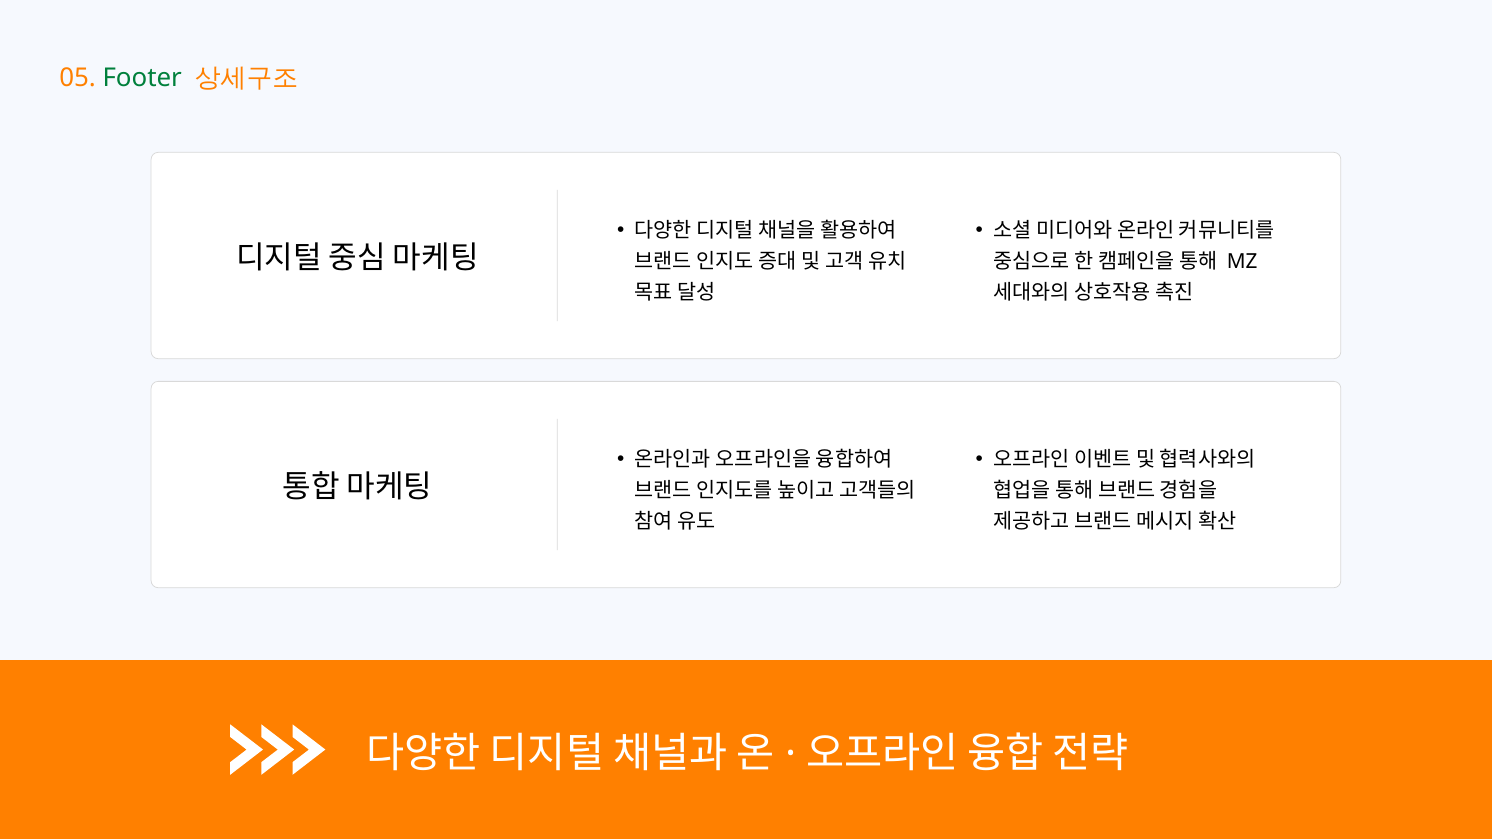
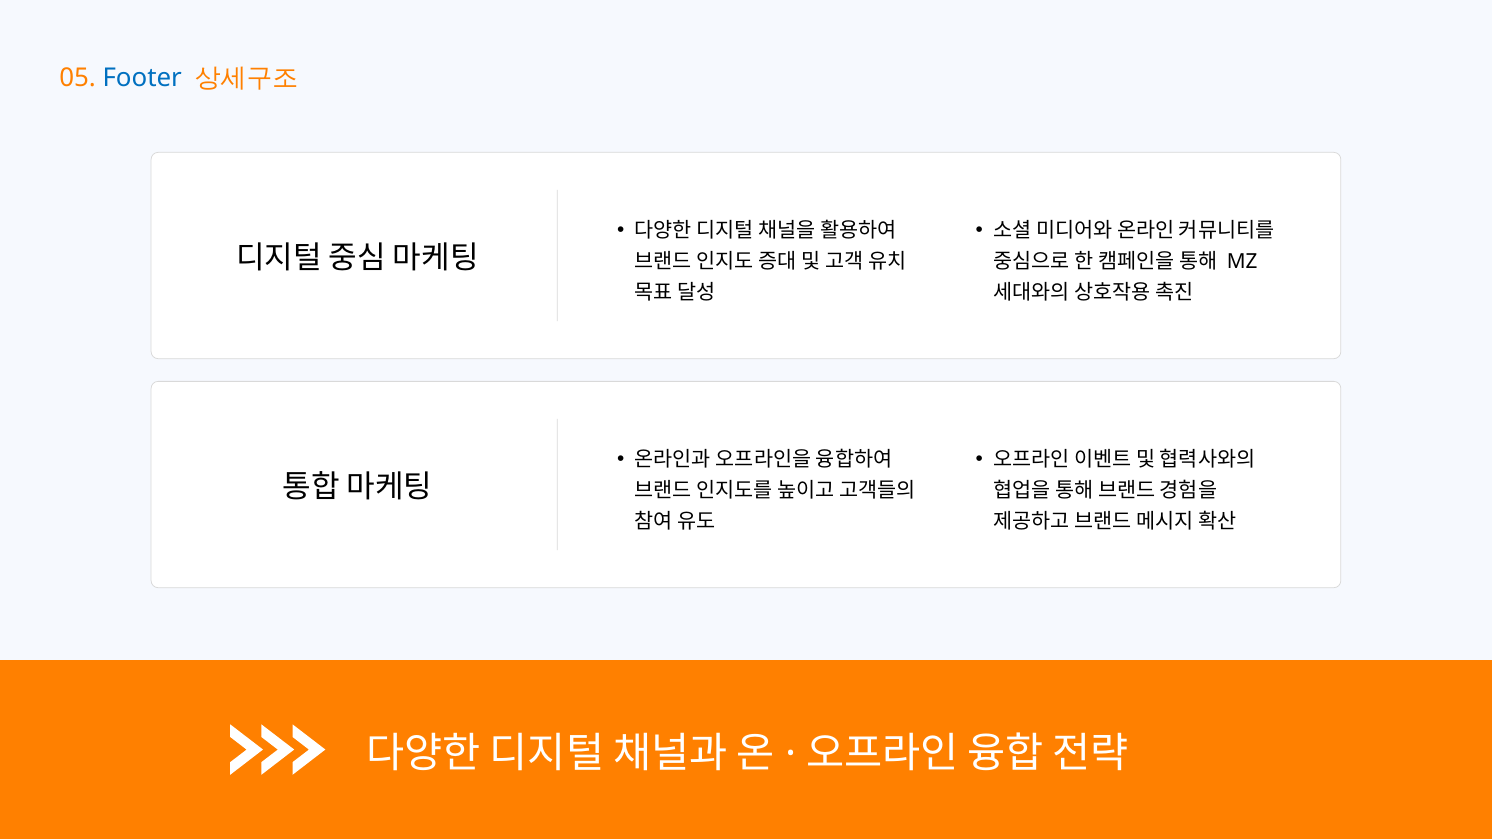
Footer colour: green -> blue (142, 78)
